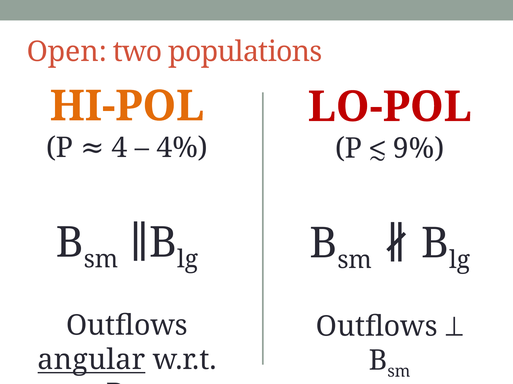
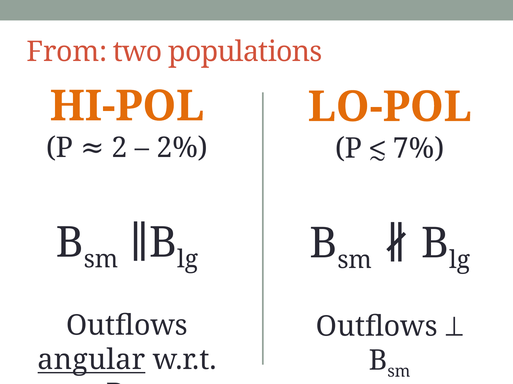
Open: Open -> From (67, 52)
LO-POL colour: red -> orange (390, 107)
4: 4 -> 2 (120, 148)
4%: 4% -> 2% (182, 148)
9%: 9% -> 7% (419, 149)
